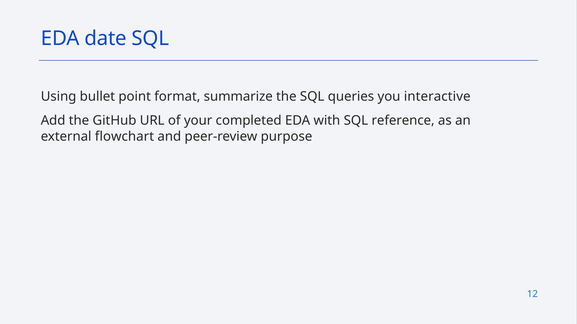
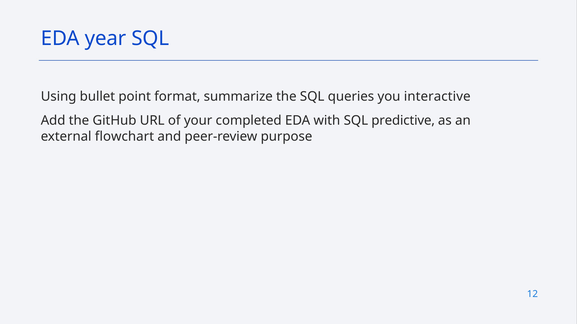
date: date -> year (106, 39)
reference: reference -> predictive (403, 121)
